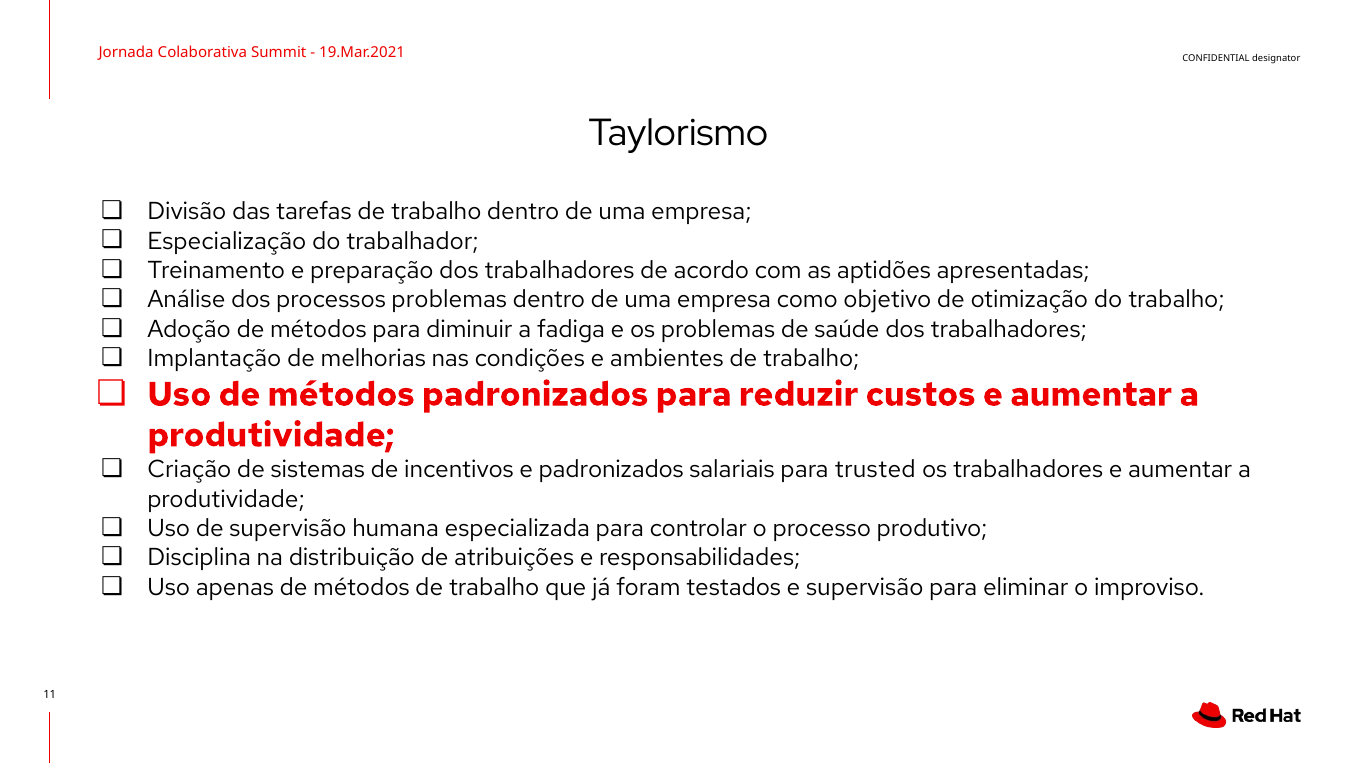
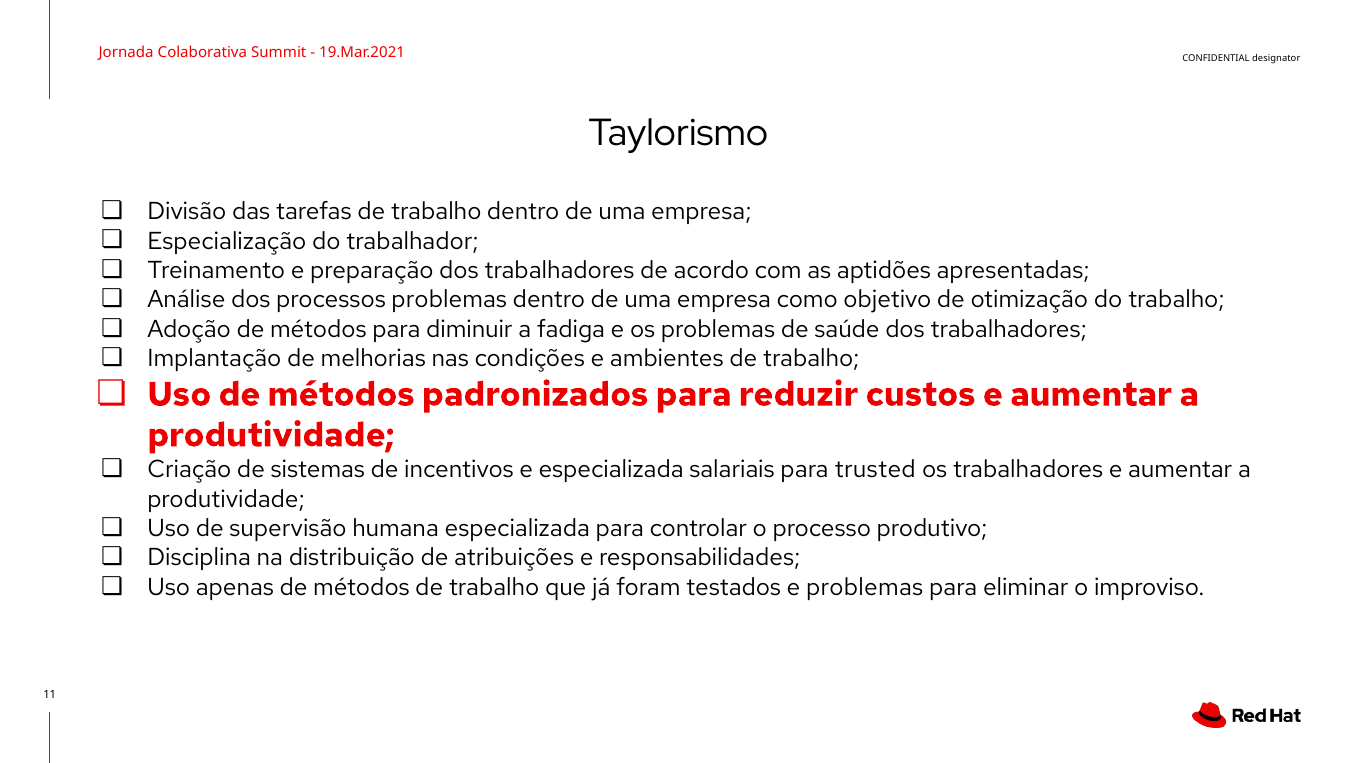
e padronizados: padronizados -> especializada (611, 470)
e supervisão: supervisão -> problemas (865, 587)
